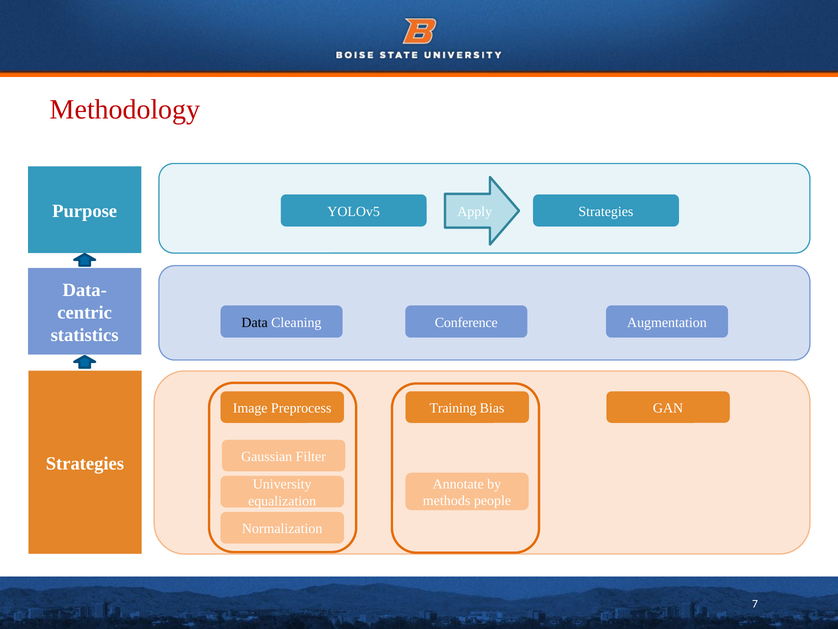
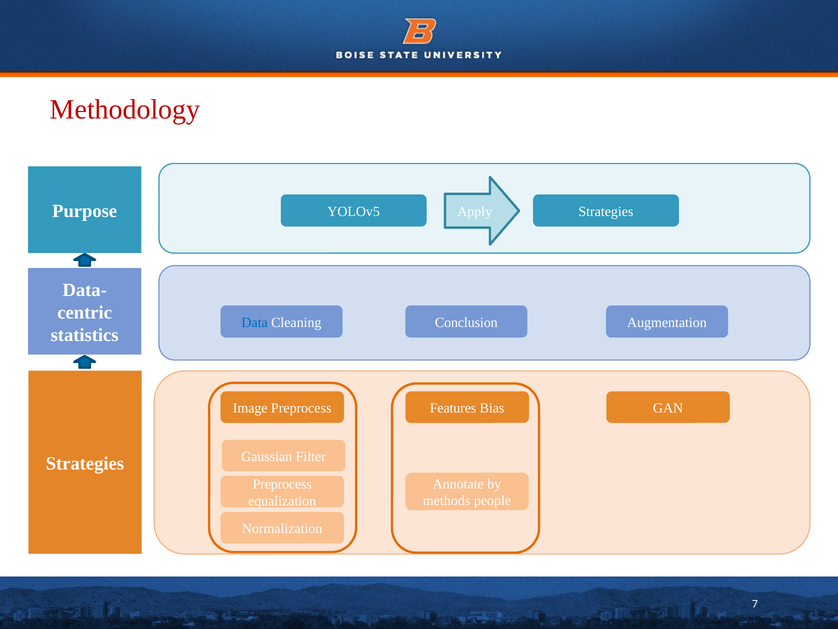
Data colour: black -> blue (255, 322)
Conference: Conference -> Conclusion (466, 322)
Training: Training -> Features (453, 408)
University: University -> Preprocess (282, 484)
